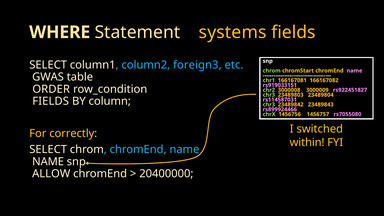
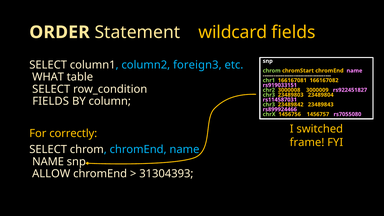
WHERE: WHERE -> ORDER (60, 32)
systems: systems -> wildcard (233, 32)
GWAS: GWAS -> WHAT (48, 77)
ORDER: ORDER -> SELECT (51, 89)
within: within -> frame (307, 142)
20400000: 20400000 -> 31304393 (166, 174)
